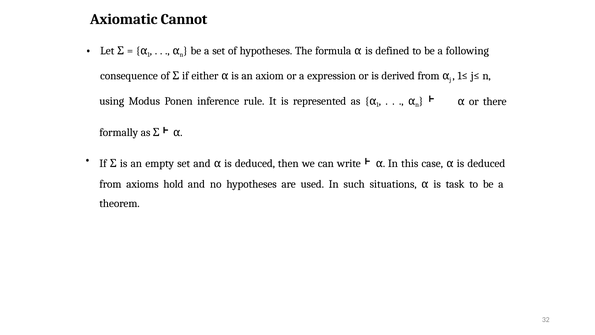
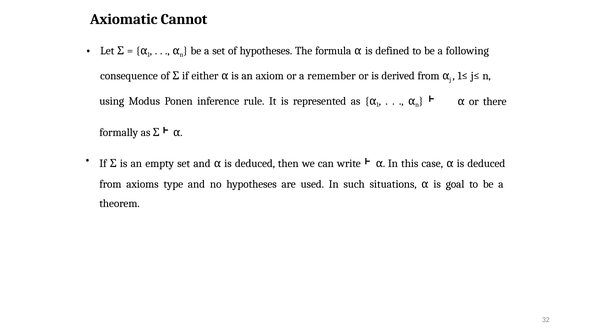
expression: expression -> remember (331, 76)
hold: hold -> type (173, 184)
task: task -> goal (455, 184)
